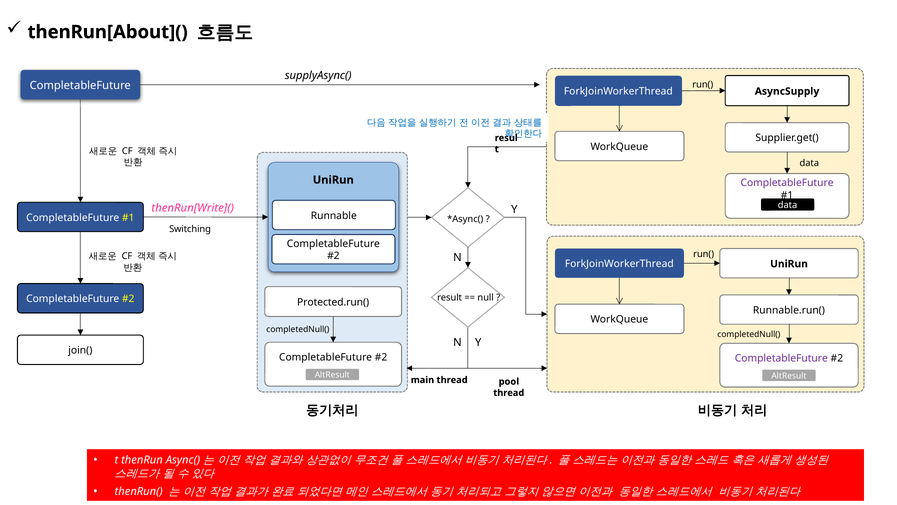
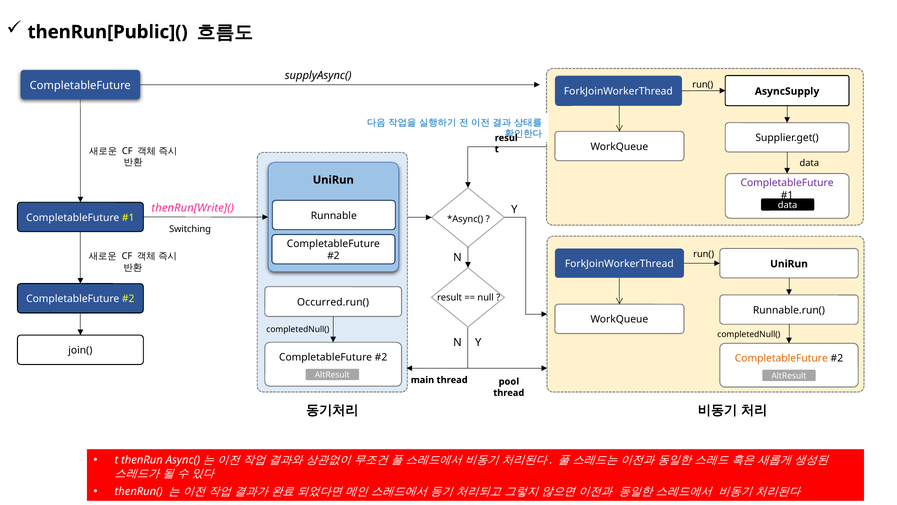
thenRun[About](: thenRun[About]( -> thenRun[Public]( (108, 32)
Protected.run(: Protected.run( -> Occurred.run( (333, 302)
CompletableFuture colour: purple -> orange (781, 358)
